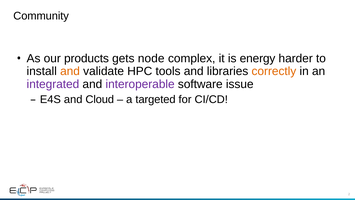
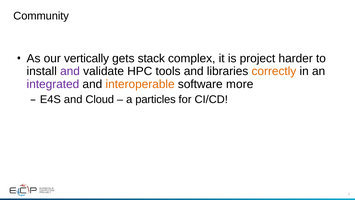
products: products -> vertically (87, 58)
node: node -> stack (151, 58)
energy: energy -> project (257, 58)
and colour: orange -> purple (70, 71)
interoperable colour: purple -> orange (140, 84)
issue: issue -> more (240, 84)
targeted: targeted -> particles (156, 99)
